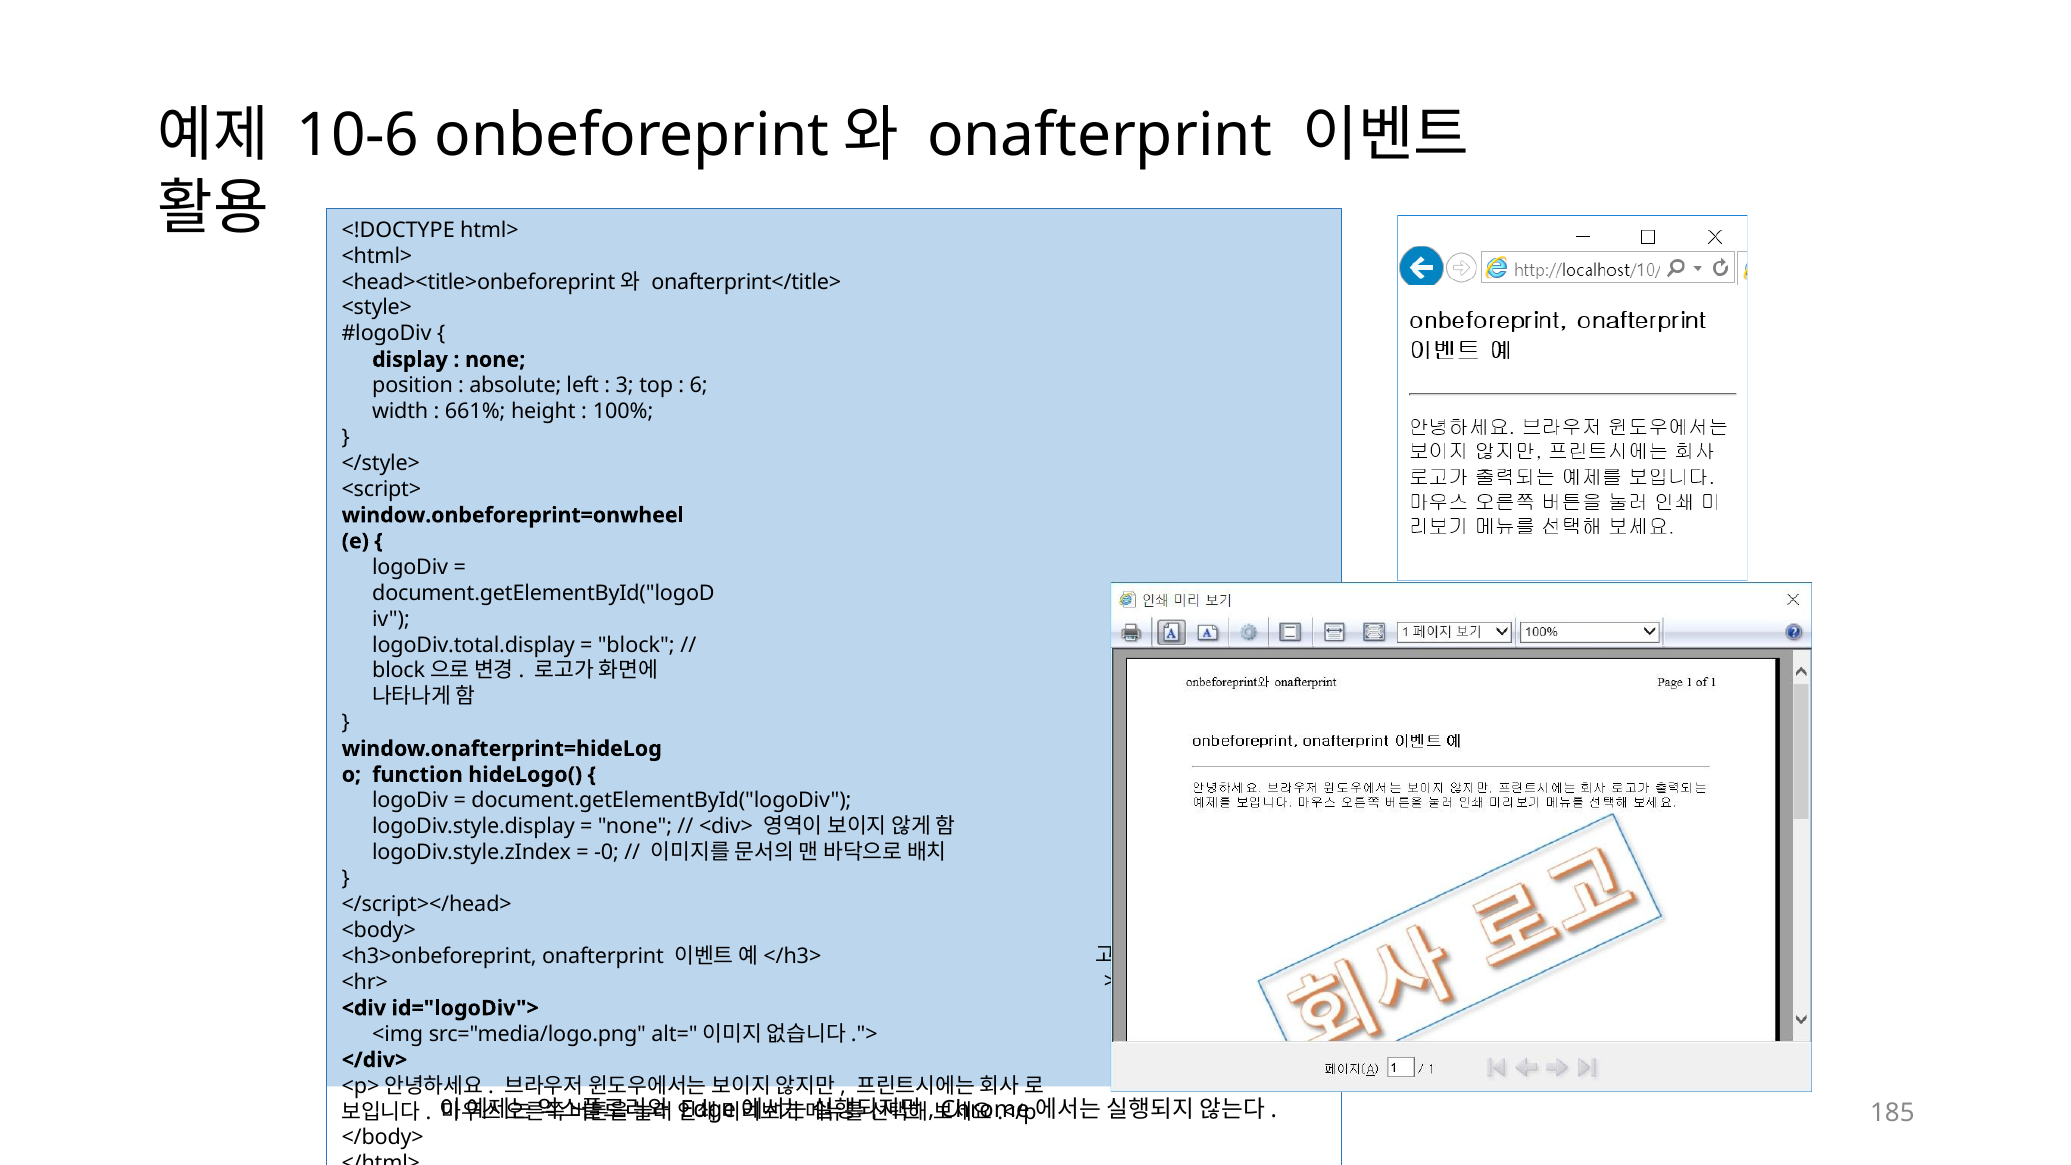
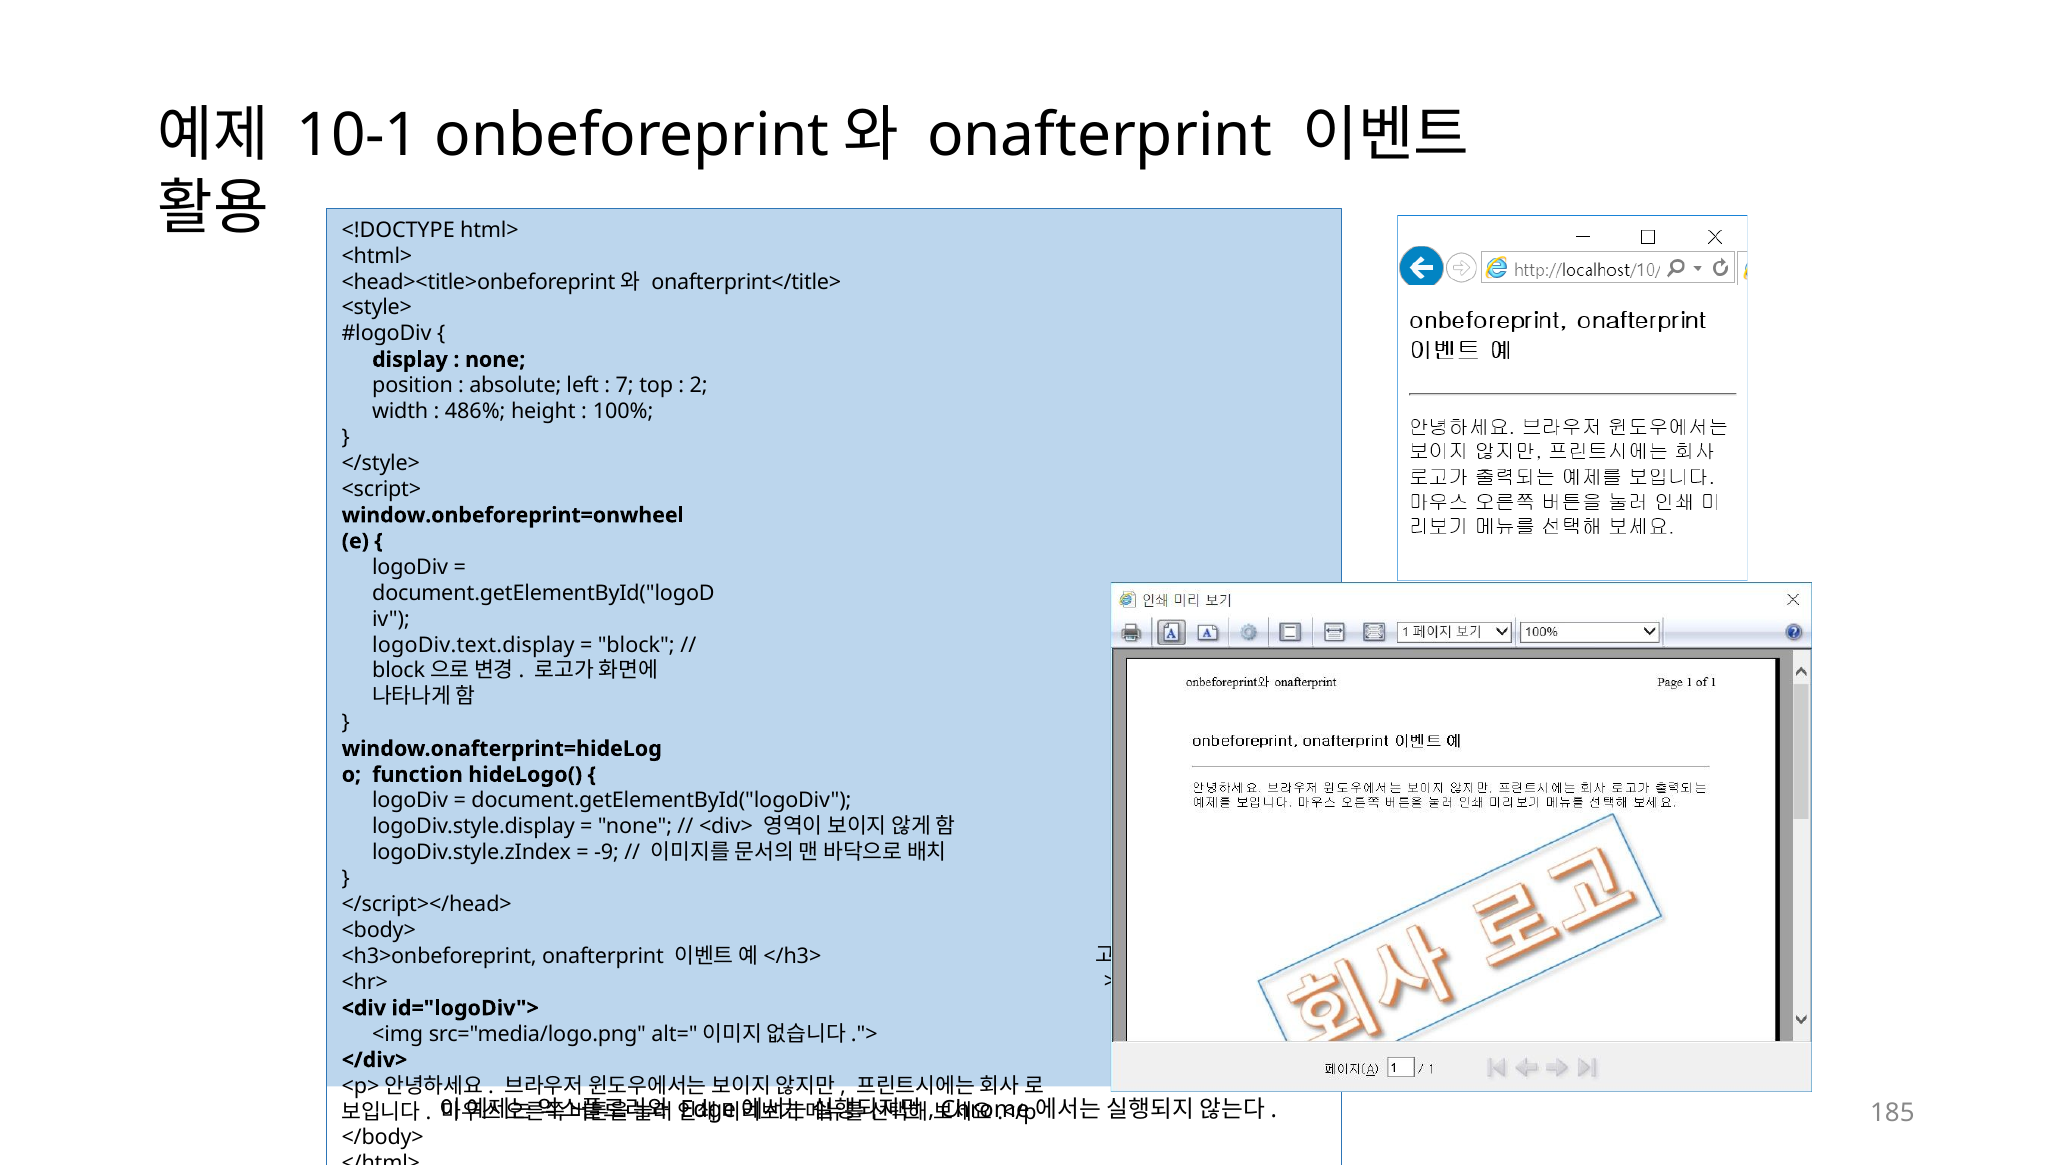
10-6: 10-6 -> 10-1 (358, 136)
3: 3 -> 7 (625, 386)
6: 6 -> 2 (699, 386)
661%: 661% -> 486% (475, 412)
logoDiv.total.display: logoDiv.total.display -> logoDiv.text.display (473, 645)
-0: -0 -> -9 (607, 852)
